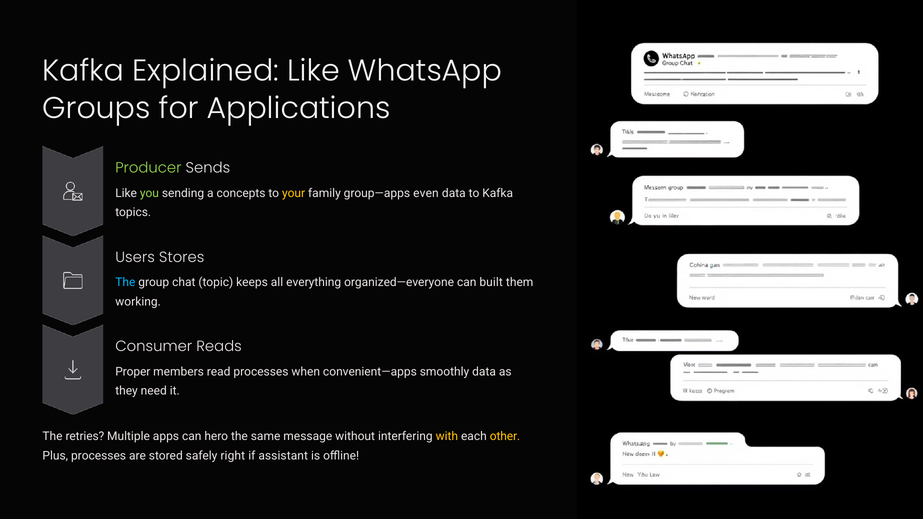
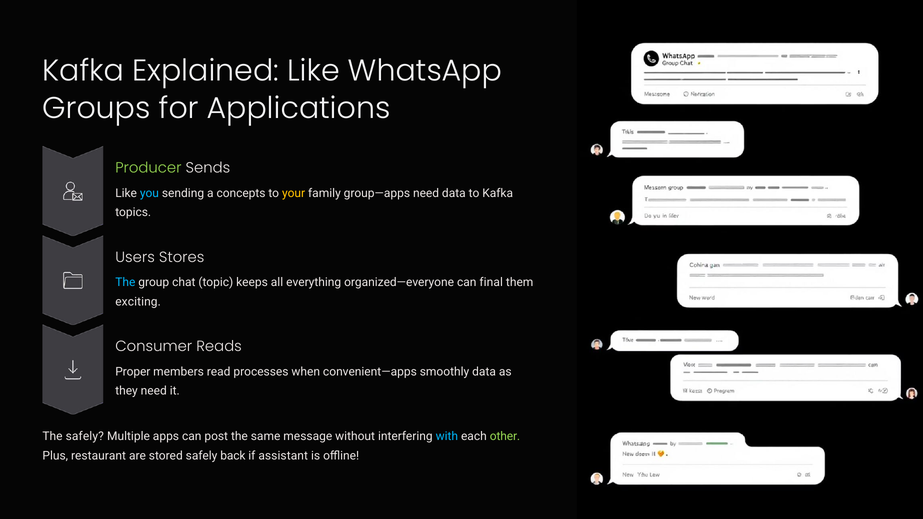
you colour: light green -> light blue (149, 193)
group—apps even: even -> need (426, 193)
built: built -> final (491, 283)
working: working -> exciting (138, 302)
The retries: retries -> safely (85, 437)
hero: hero -> post (216, 437)
with colour: yellow -> light blue (447, 437)
other colour: yellow -> light green (505, 437)
Plus processes: processes -> restaurant (99, 456)
right: right -> back (233, 456)
